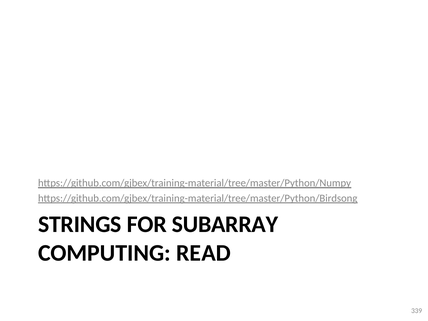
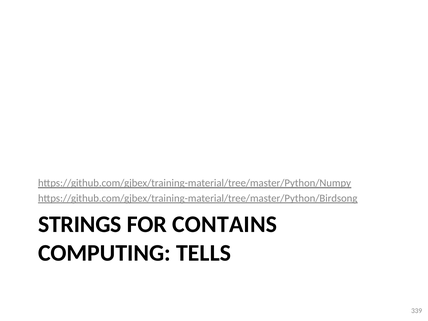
SUBARRAY: SUBARRAY -> CONTAINS (225, 224)
READ: READ -> TELLS (204, 253)
